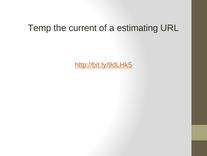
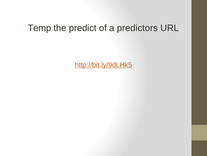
current: current -> predict (83, 28)
estimating: estimating -> predictors (137, 28)
